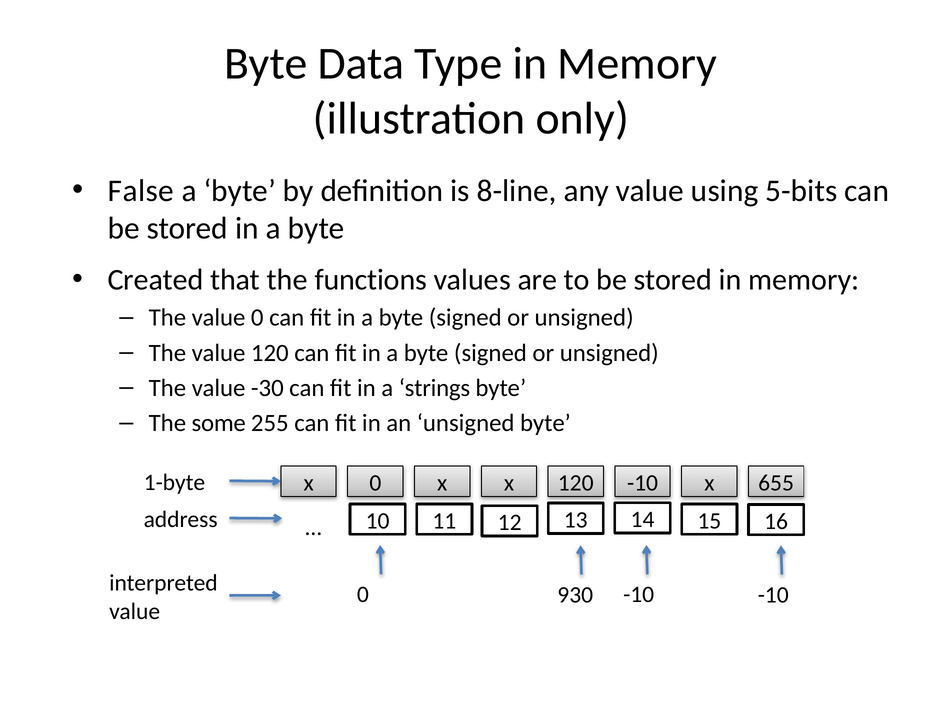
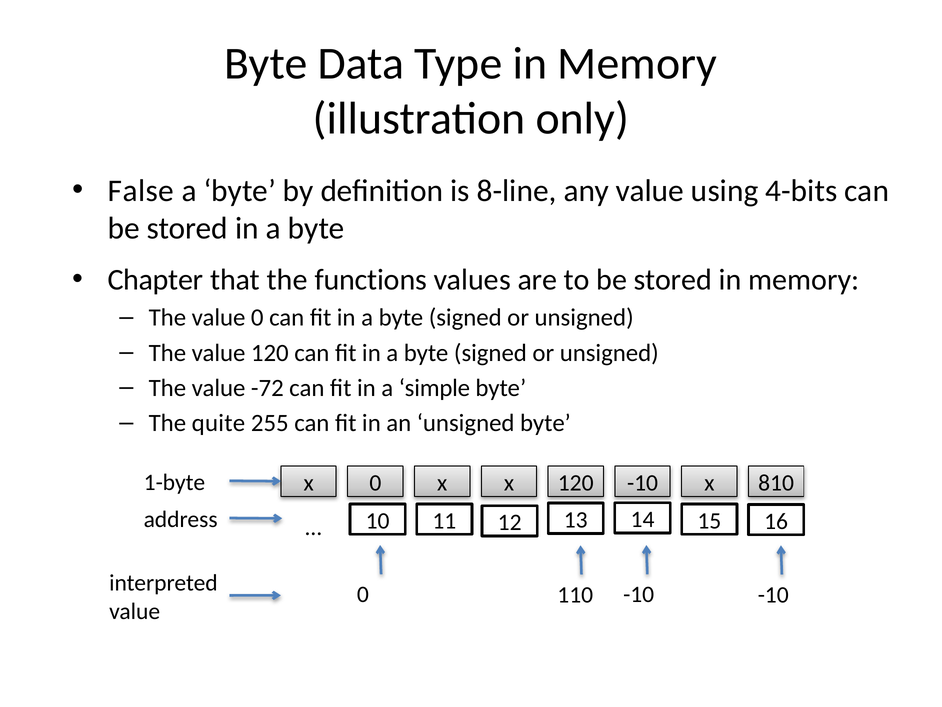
5-bits: 5-bits -> 4-bits (801, 191)
Created: Created -> Chapter (155, 280)
-30: -30 -> -72 (267, 388)
strings: strings -> simple (434, 388)
some: some -> quite (218, 423)
655: 655 -> 810 (776, 482)
930: 930 -> 110 (575, 595)
